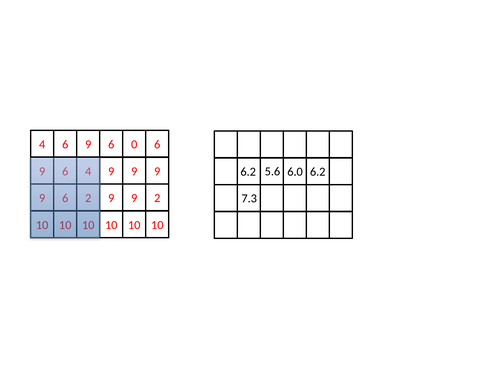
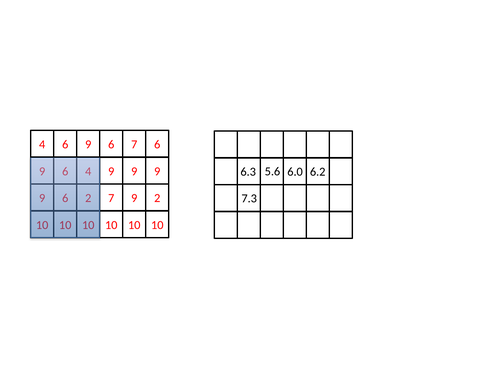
6 0: 0 -> 7 (134, 145)
6.2: 6.2 -> 6.3 (248, 172)
9: 9 -> 7 (111, 198)
